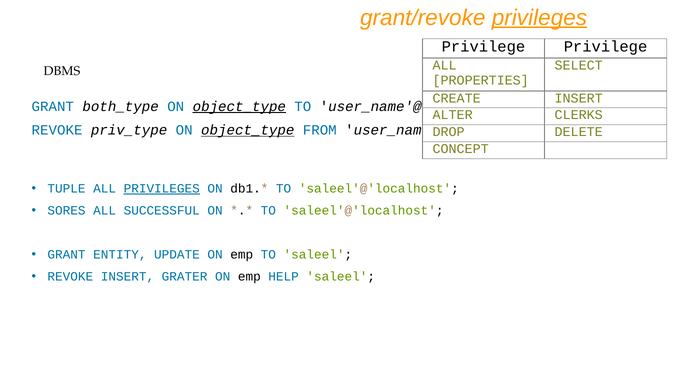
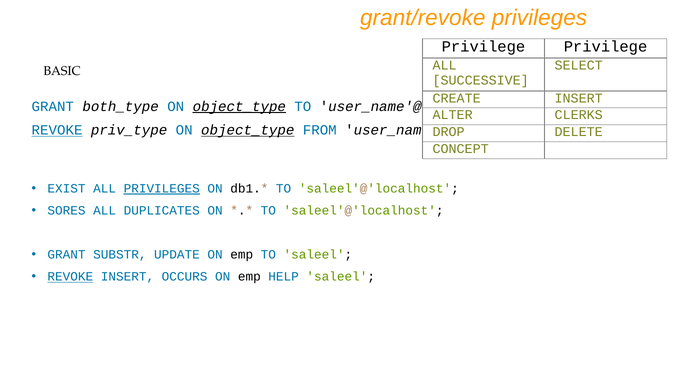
privileges underline: present -> none (539, 18)
DBMS: DBMS -> BASIC (62, 71)
PROPERTIES: PROPERTIES -> SUCCESSIVE (481, 80)
REVOKE underline: none -> present (57, 130)
TUPLE: TUPLE -> EXIST (67, 188)
SUCCESSFUL: SUCCESSFUL -> DUPLICATES (162, 210)
ENTITY: ENTITY -> SUBSTR (120, 255)
REVOKE underline: none -> present (70, 277)
GRATER: GRATER -> OCCURS (185, 277)
